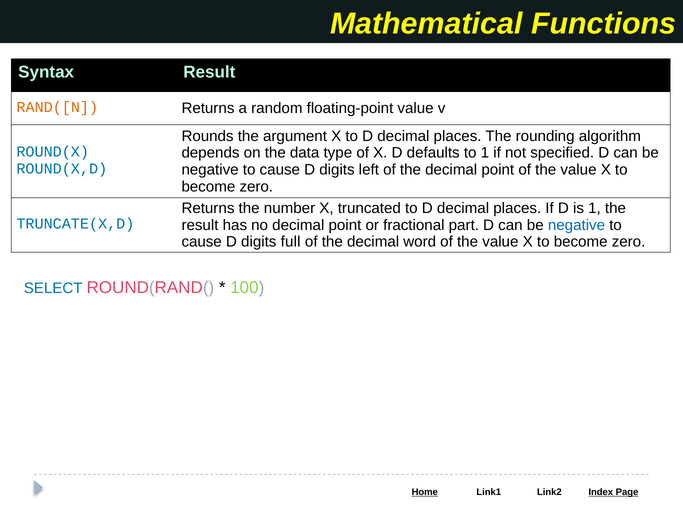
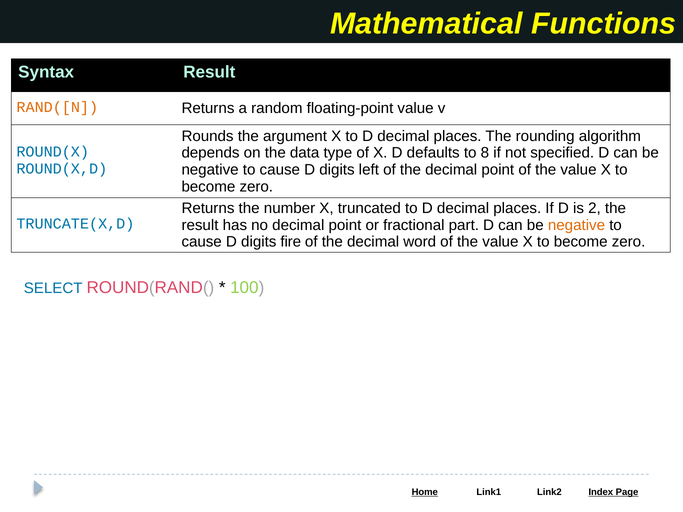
to 1: 1 -> 8 (485, 153)
is 1: 1 -> 2 (594, 208)
negative colour: blue -> orange (577, 225)
full: full -> fire (291, 242)
